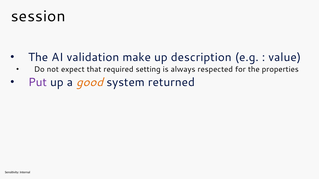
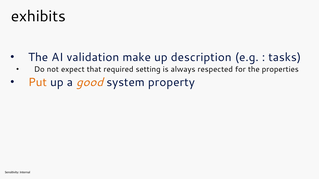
session: session -> exhibits (38, 16)
value: value -> tasks (285, 57)
Put colour: purple -> orange (37, 82)
returned: returned -> property (171, 82)
